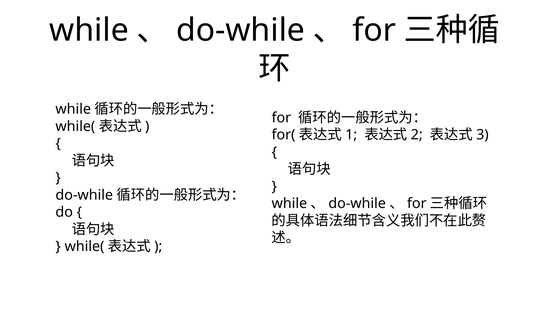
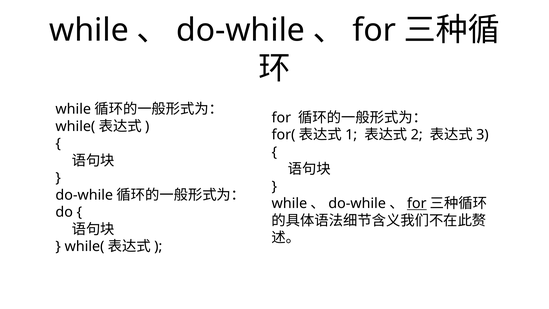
for underline: none -> present (417, 203)
